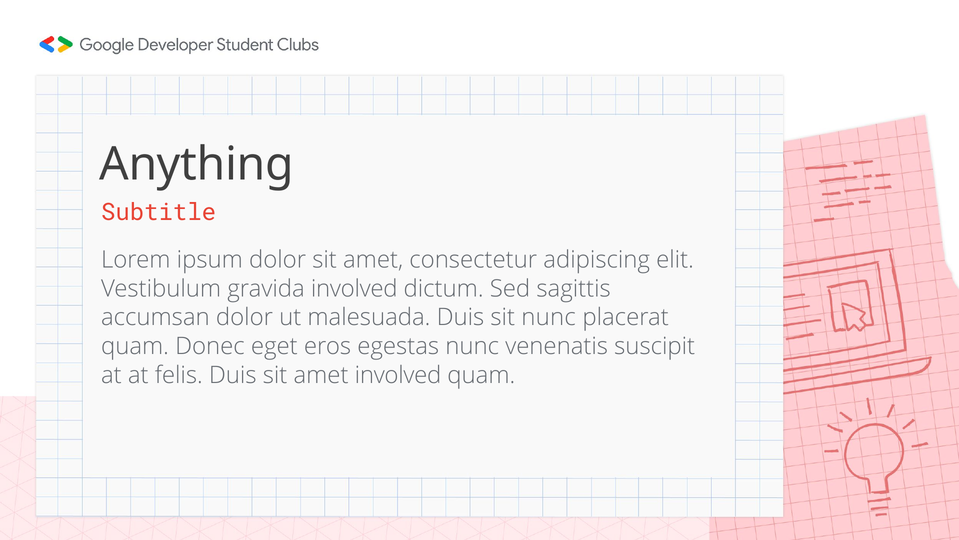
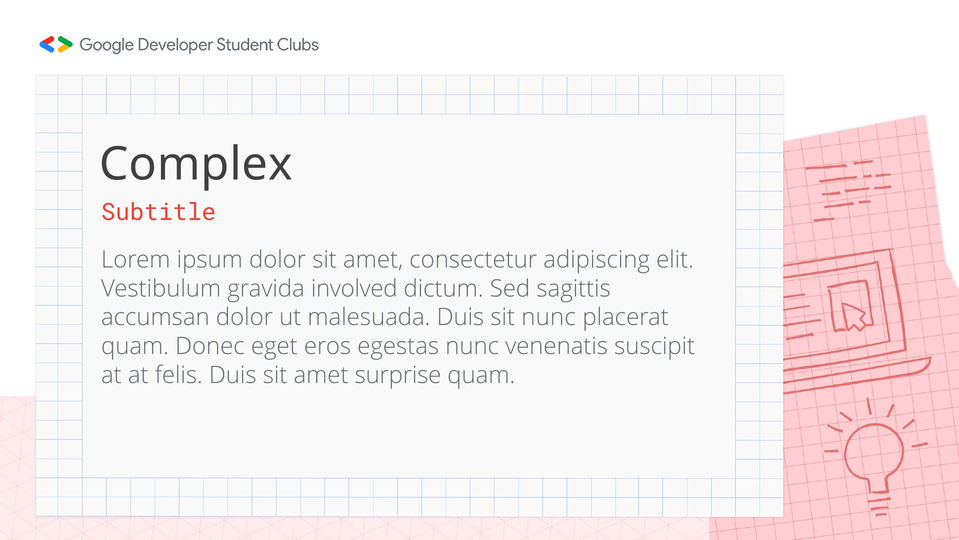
Anything: Anything -> Complex (196, 164)
amet involved: involved -> surprise (398, 375)
